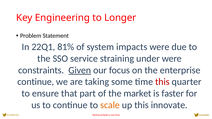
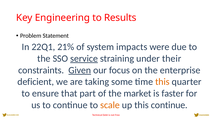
Longer: Longer -> Results (120, 18)
81%: 81% -> 21% (66, 47)
service underline: none -> present (84, 59)
under were: were -> their (172, 59)
continue: continue -> deficient (36, 82)
this colour: red -> orange (162, 82)
this innovate: innovate -> continue (169, 105)
